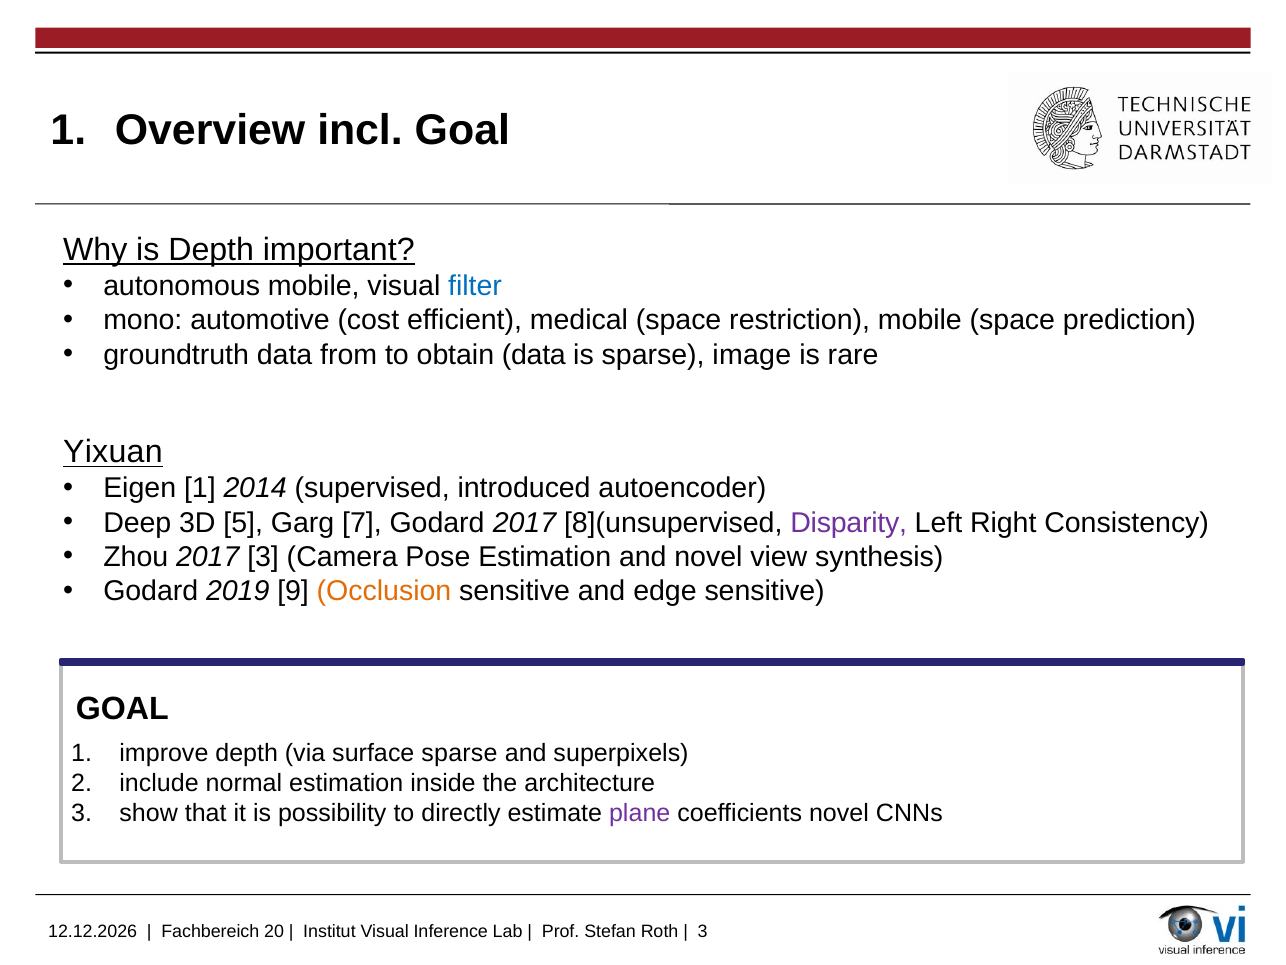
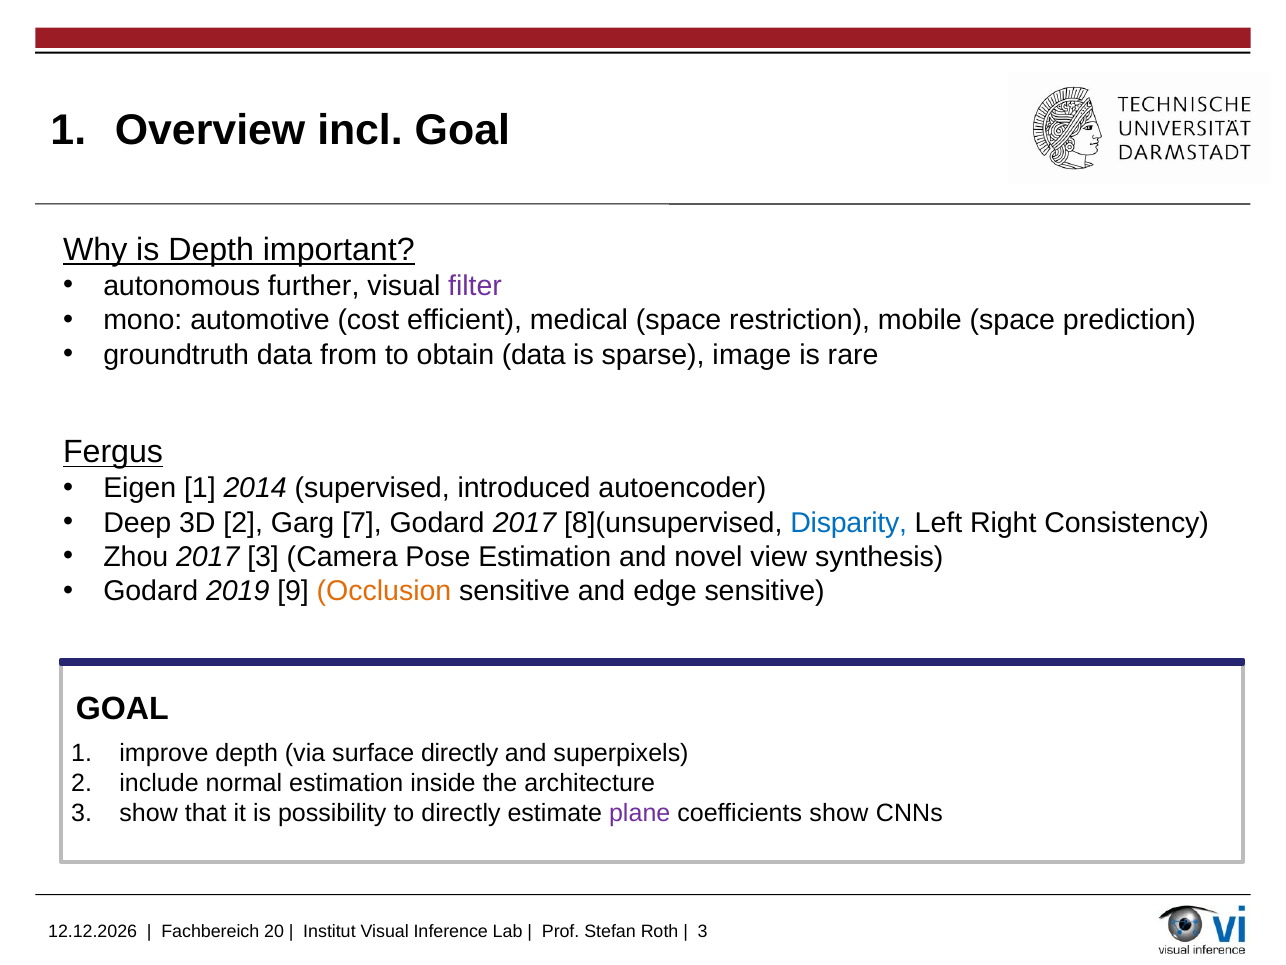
autonomous mobile: mobile -> further (314, 286)
filter colour: blue -> purple (475, 286)
Yixuan: Yixuan -> Fergus (113, 452)
3D 5: 5 -> 2 (243, 522)
Disparity colour: purple -> blue (849, 522)
surface sparse: sparse -> directly (460, 753)
coefficients novel: novel -> show (839, 813)
